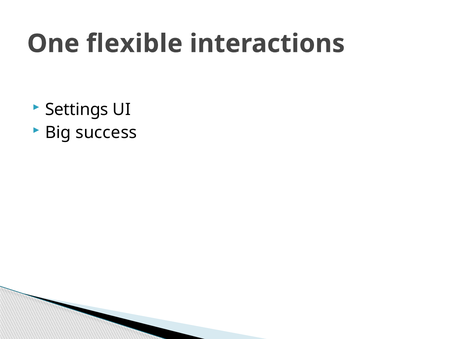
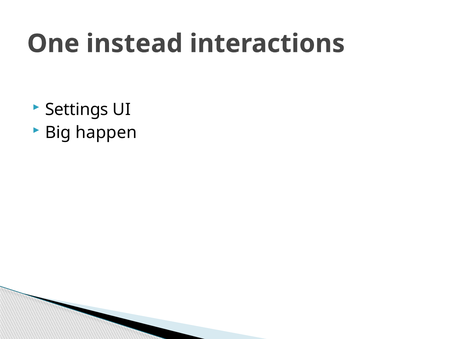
flexible: flexible -> instead (134, 44)
success: success -> happen (106, 133)
